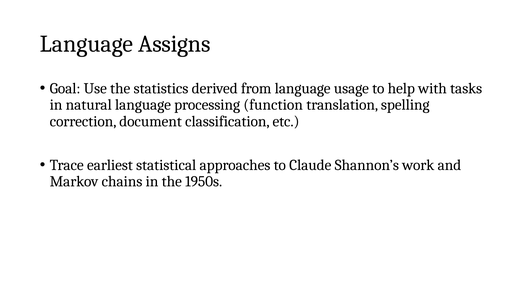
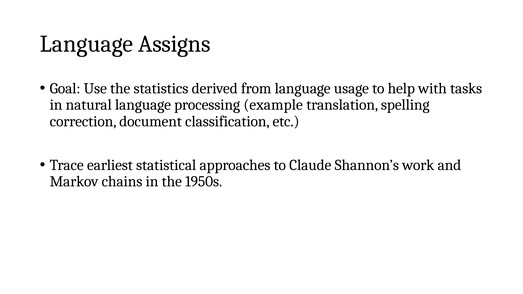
function: function -> example (273, 105)
